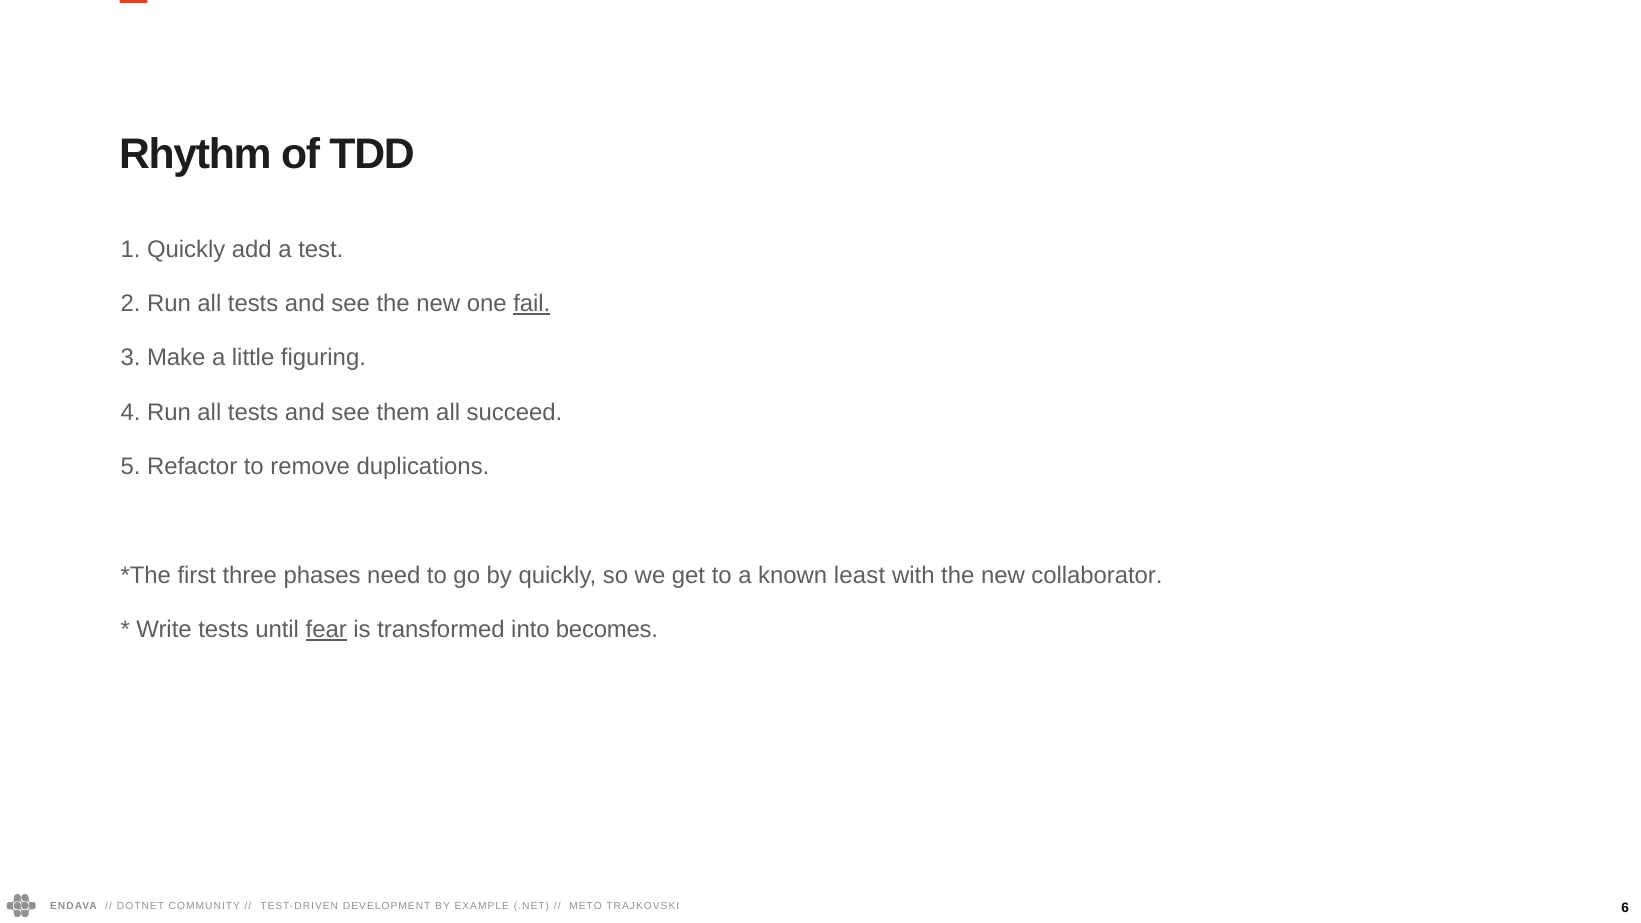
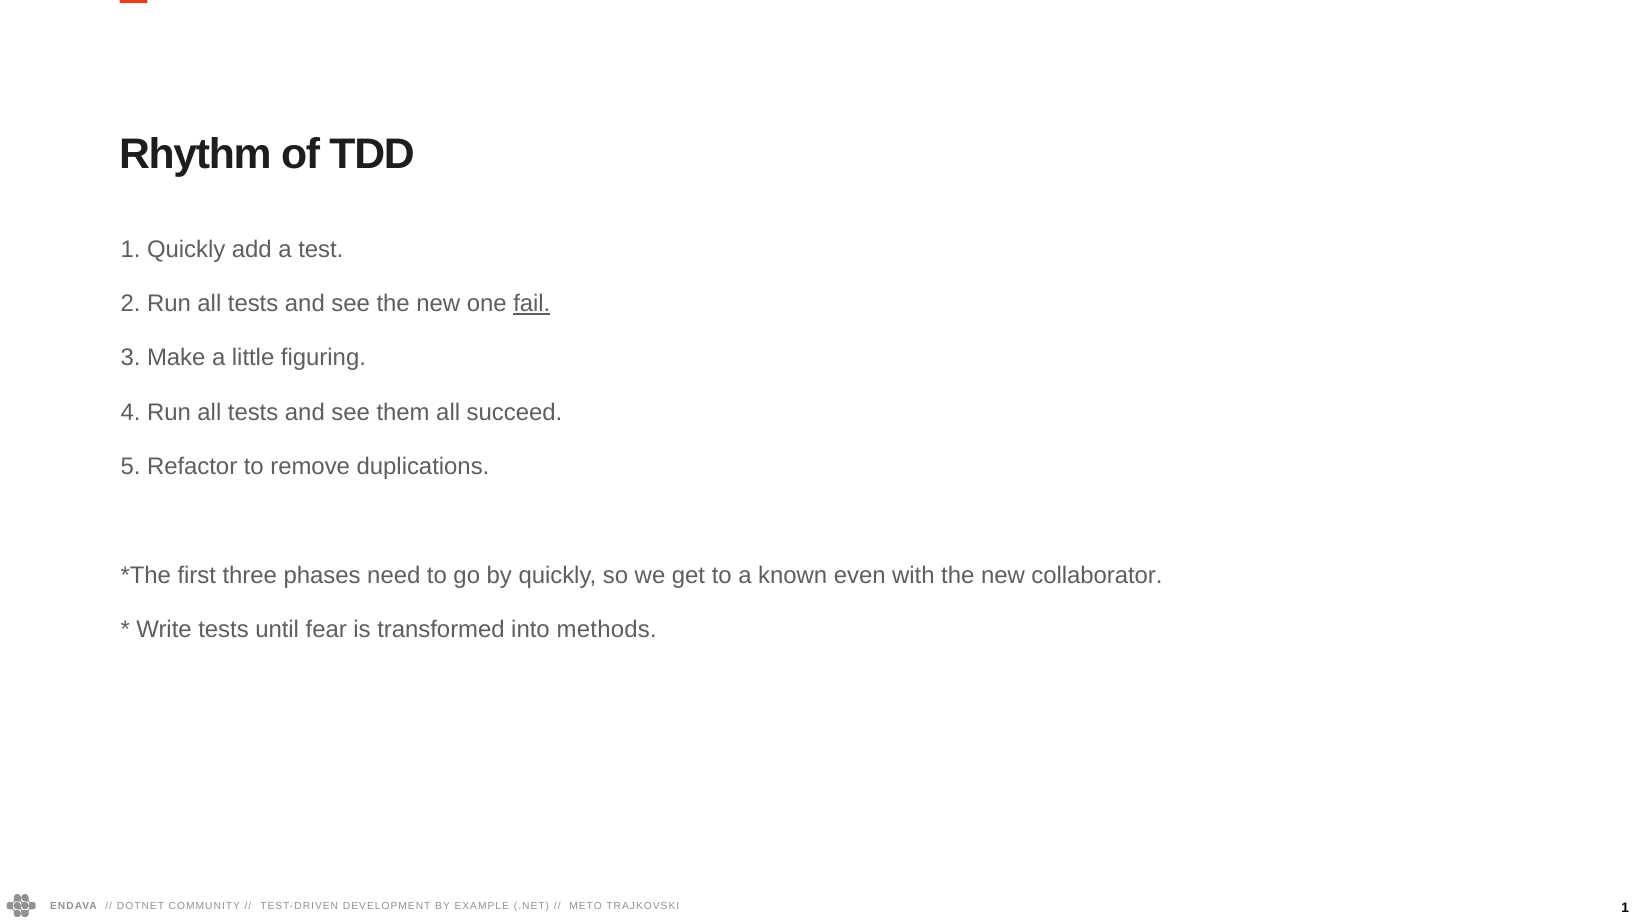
least: least -> even (860, 575)
fear underline: present -> none (326, 630)
becomes: becomes -> methods (607, 630)
6: 6 -> 1 (1625, 908)
